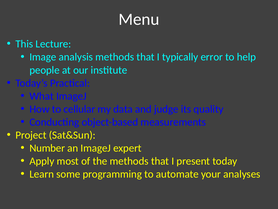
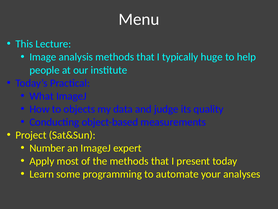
error: error -> huge (212, 57)
cellular: cellular -> objects (79, 109)
